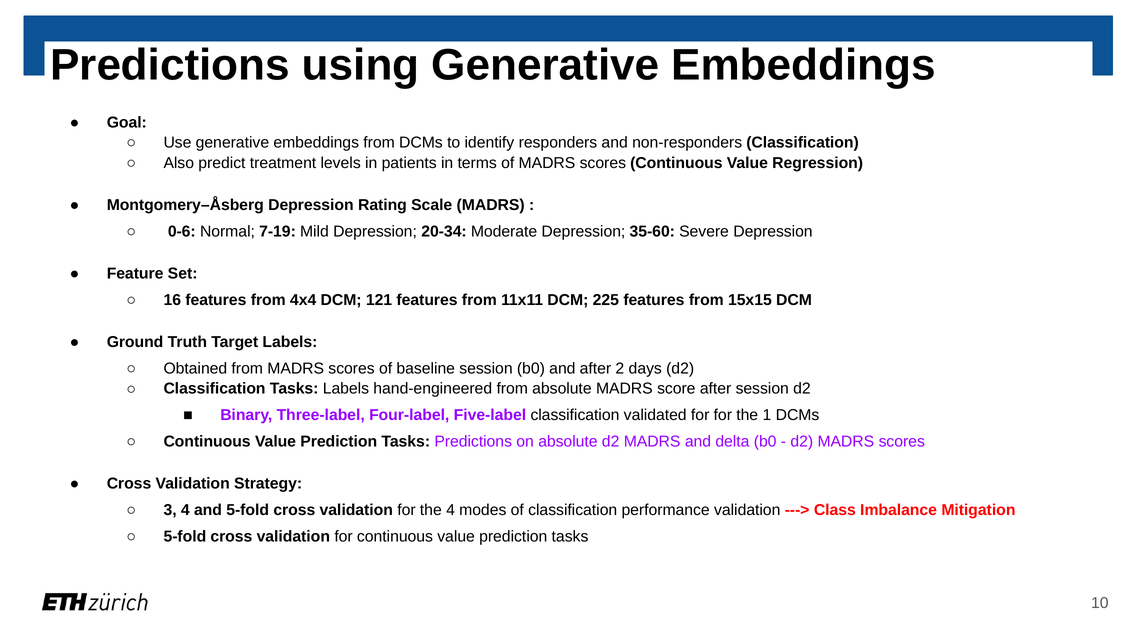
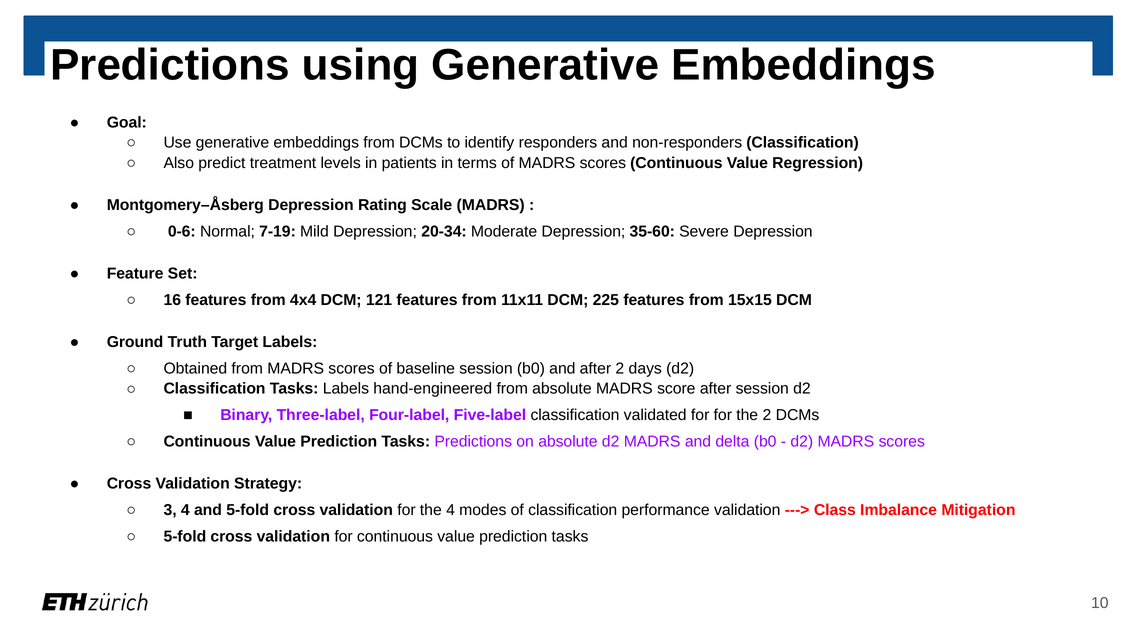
the 1: 1 -> 2 (767, 415)
